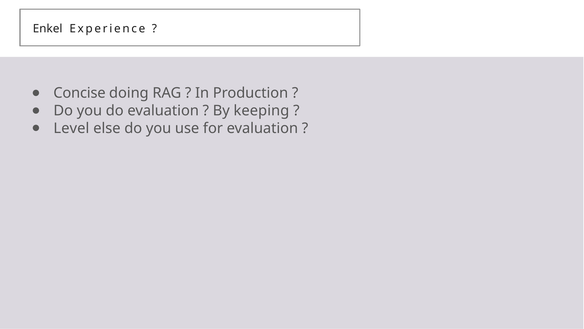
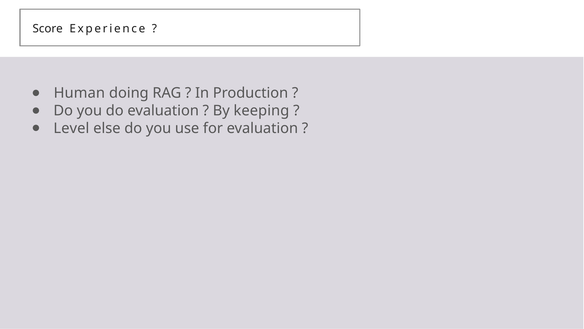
Enkel: Enkel -> Score (48, 29)
Concise: Concise -> Human (79, 93)
